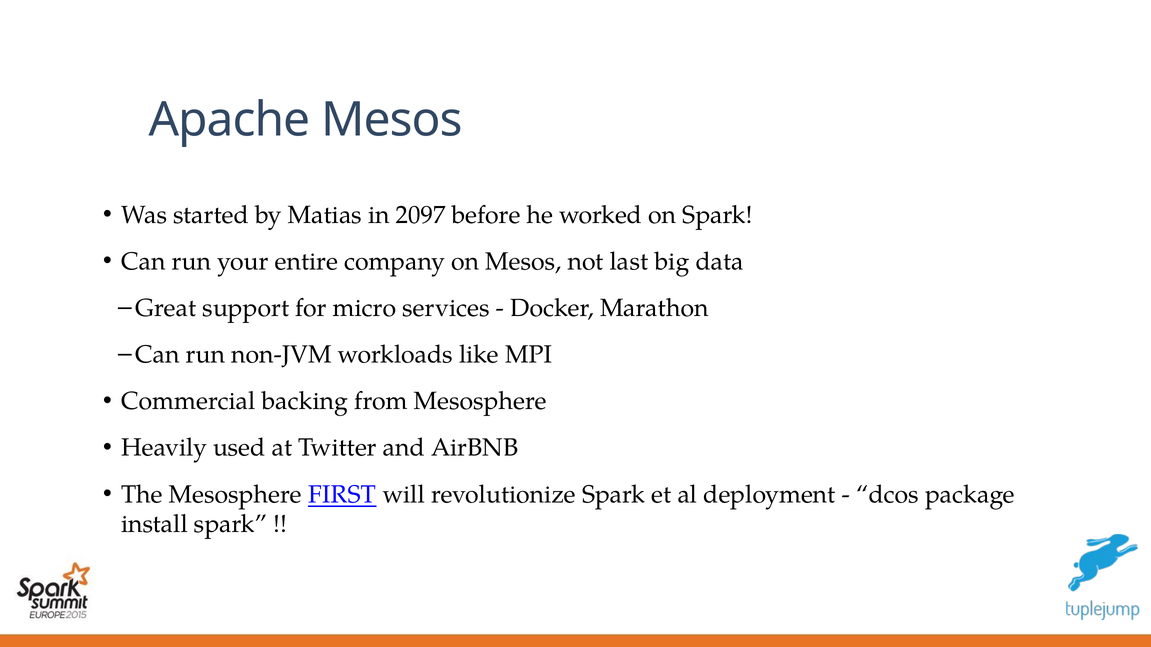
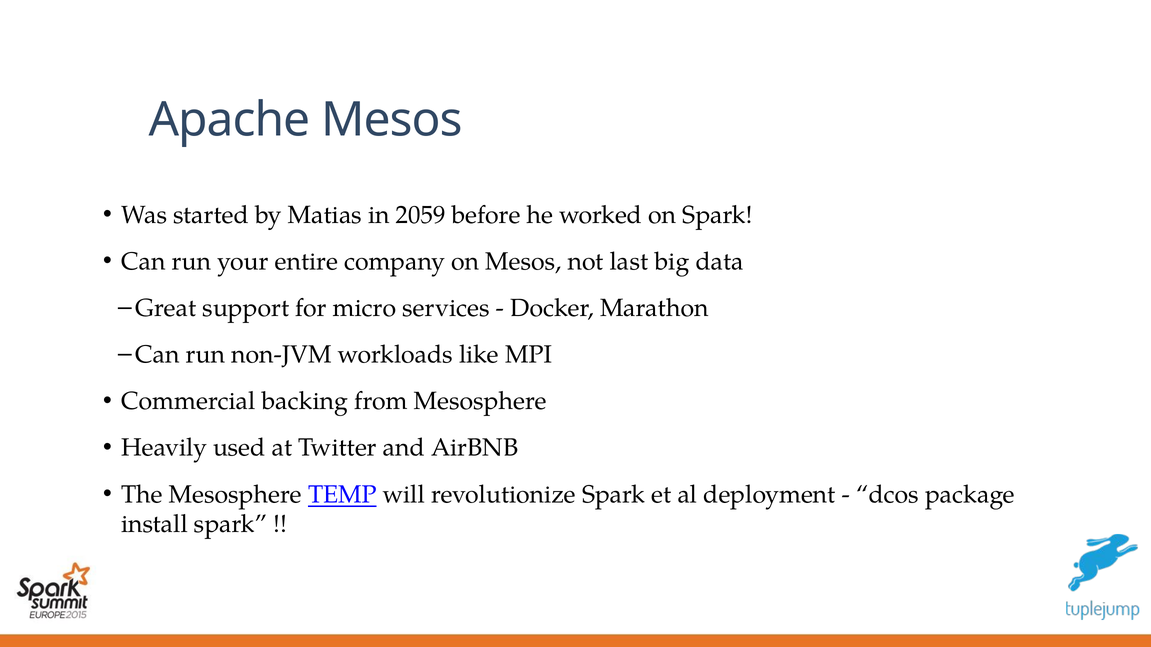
2097: 2097 -> 2059 (421, 215)
FIRST: FIRST -> TEMP (342, 495)
